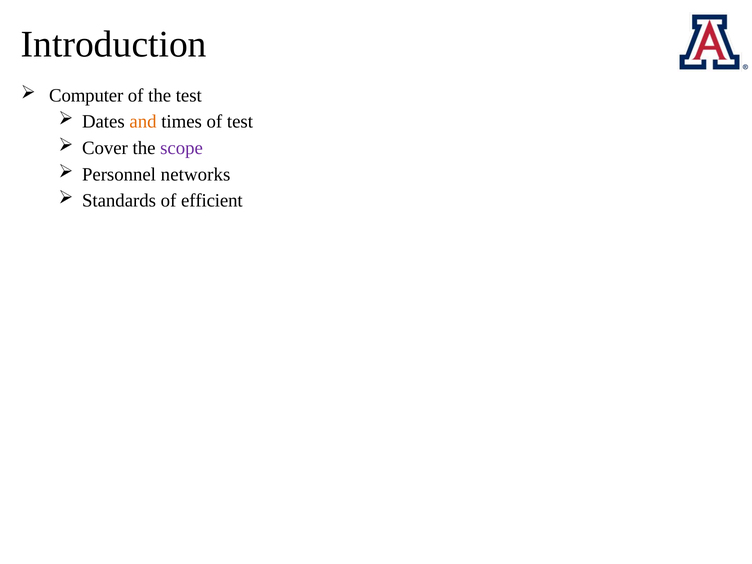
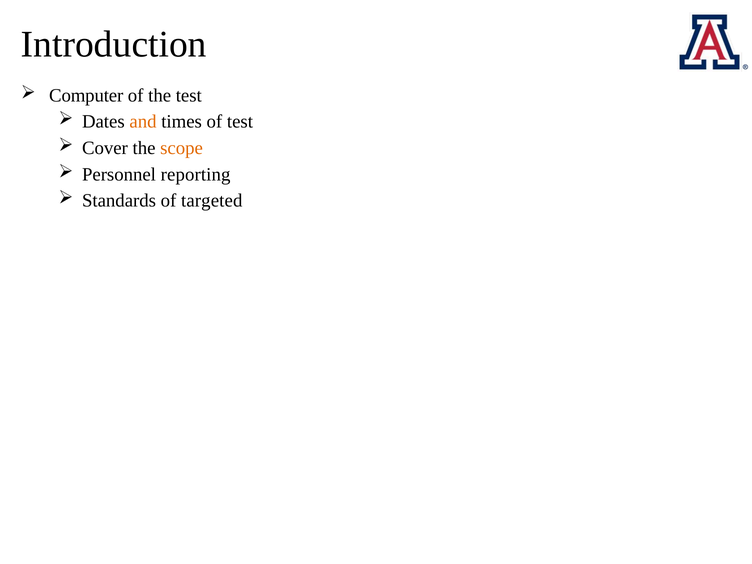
scope colour: purple -> orange (182, 148)
networks: networks -> reporting (196, 174)
efficient: efficient -> targeted (212, 201)
